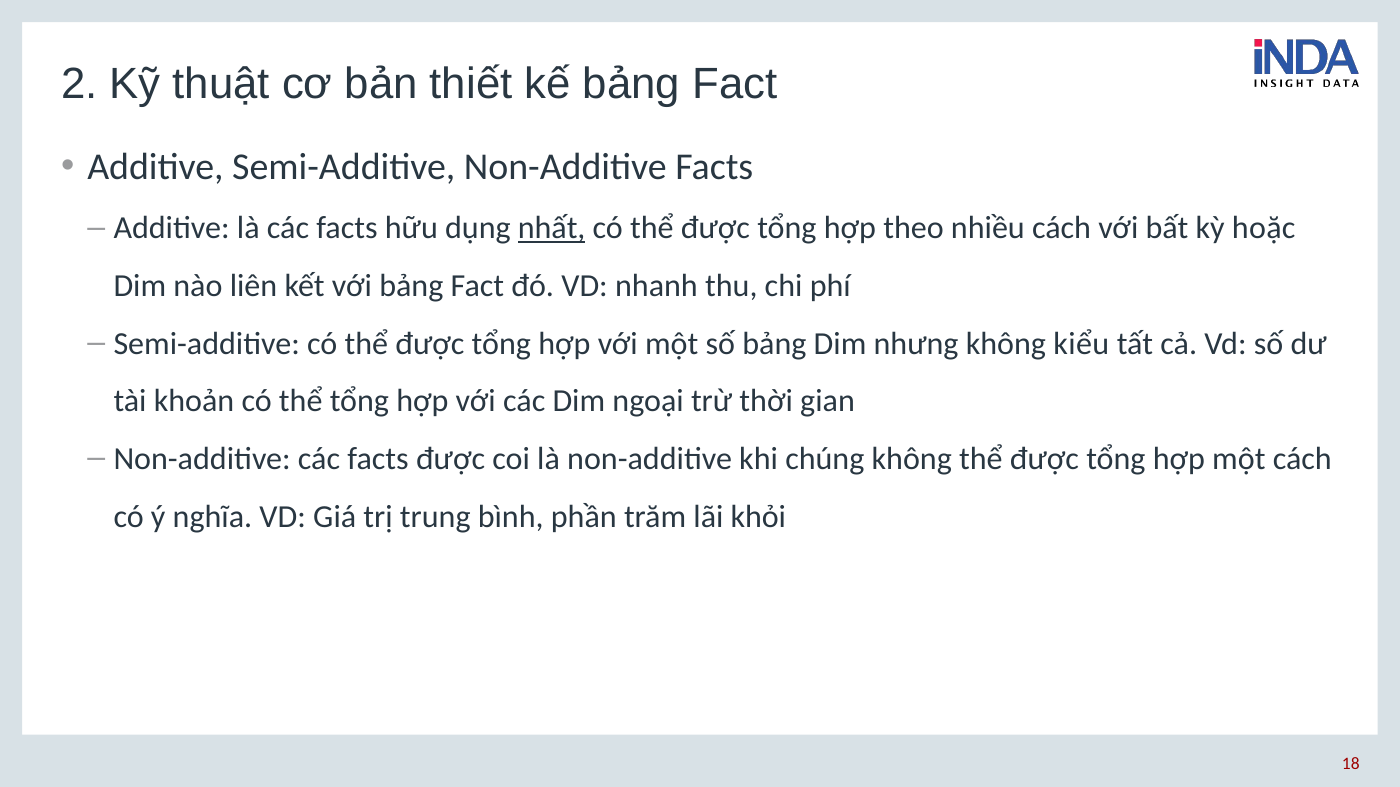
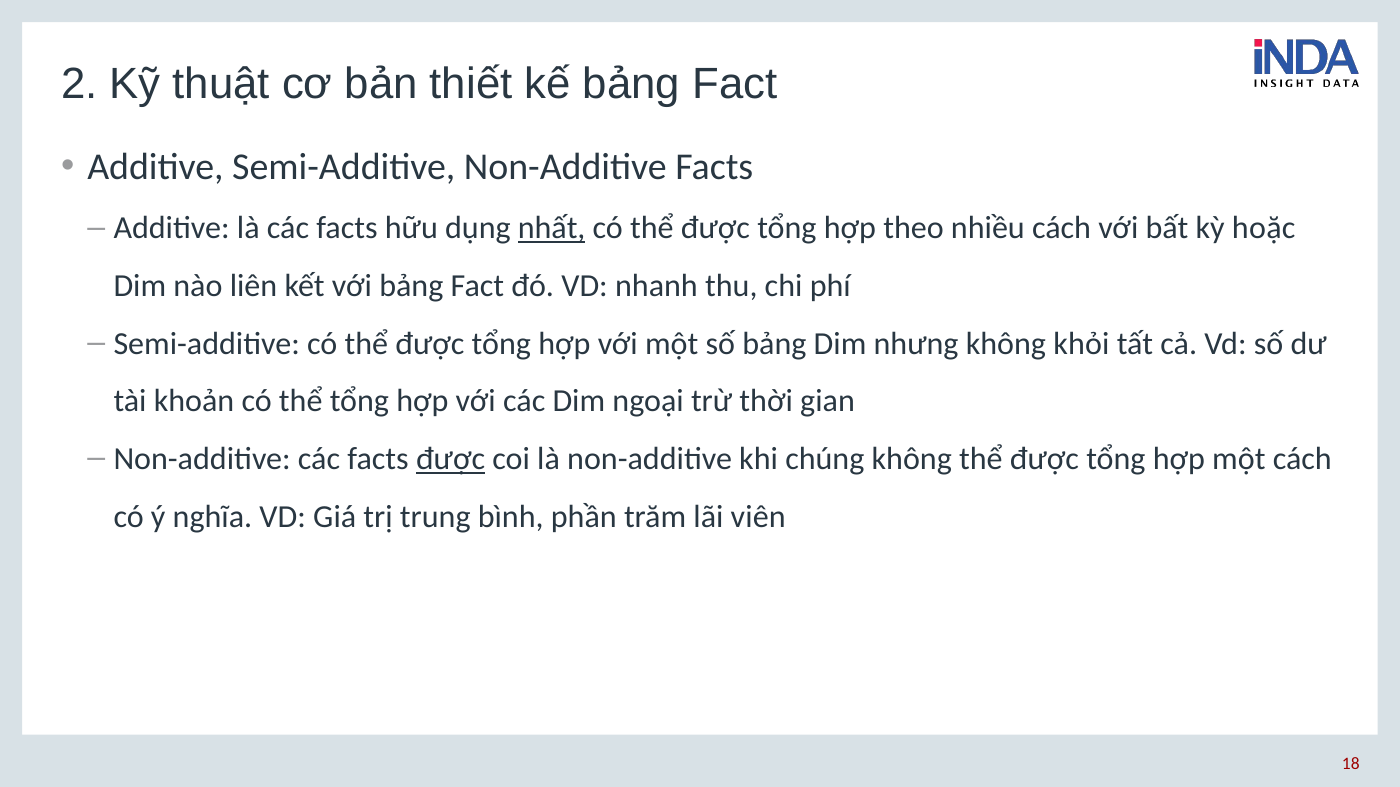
kiểu: kiểu -> khỏi (1081, 344)
được underline: none -> present (451, 459)
khỏi: khỏi -> viên (758, 517)
